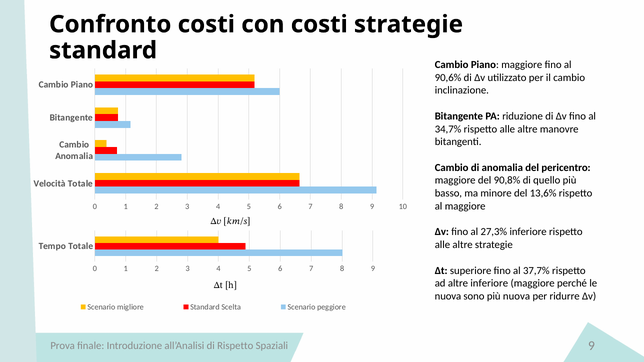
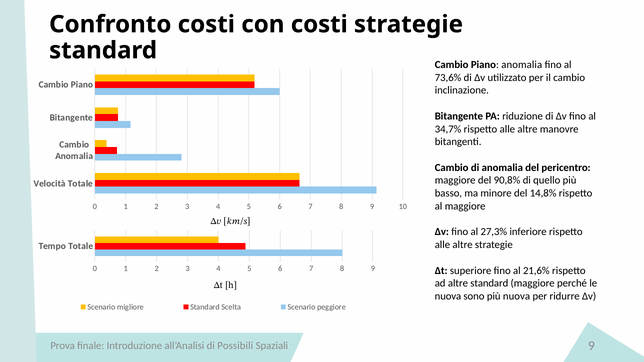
Piano maggiore: maggiore -> anomalia (522, 65)
90,6%: 90,6% -> 73,6% (448, 78)
13,6%: 13,6% -> 14,8% (543, 193)
37,7%: 37,7% -> 21,6% (536, 271)
altre inferiore: inferiore -> standard (489, 284)
di Rispetto: Rispetto -> Possibili (235, 346)
